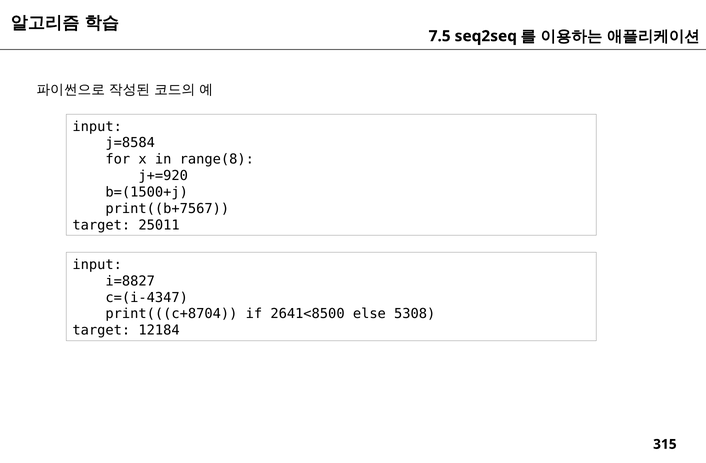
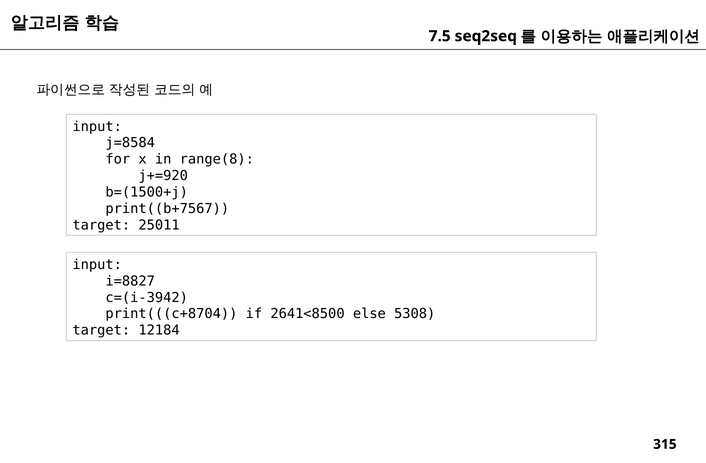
c=(i-4347: c=(i-4347 -> c=(i-3942 (147, 298)
